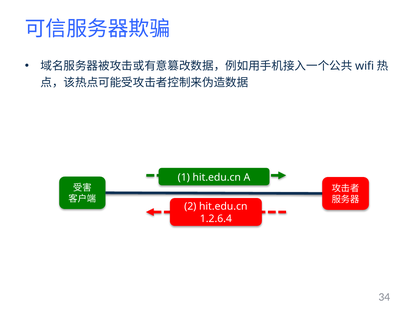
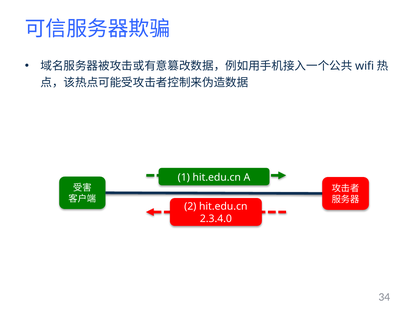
1.2.6.4: 1.2.6.4 -> 2.3.4.0 (216, 219)
